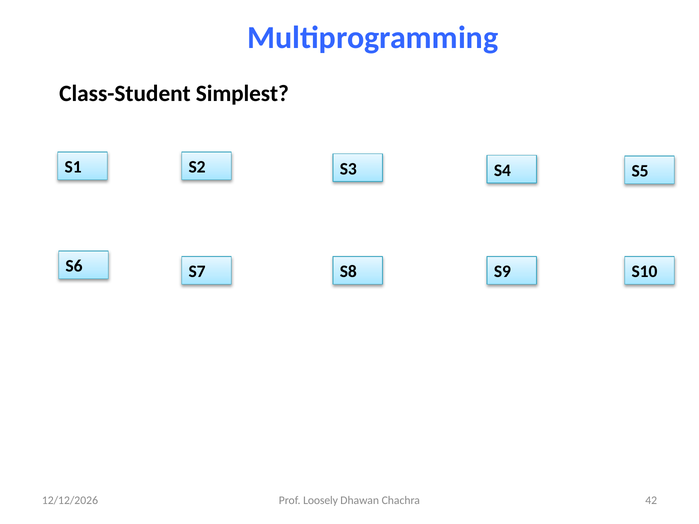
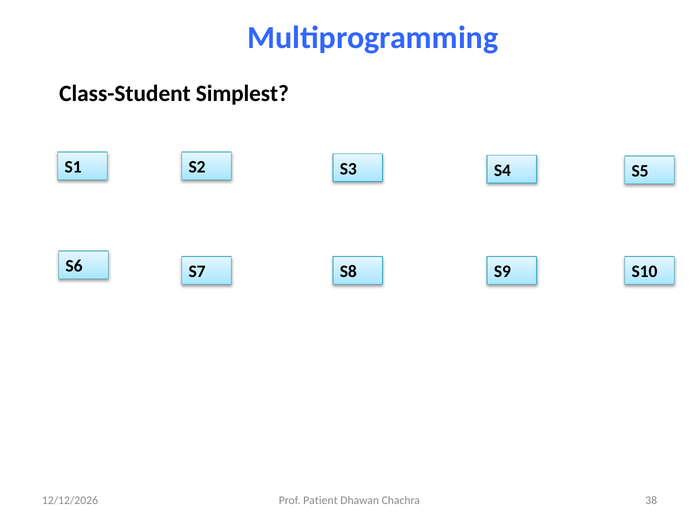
Loosely: Loosely -> Patient (320, 501)
42: 42 -> 38 (651, 501)
